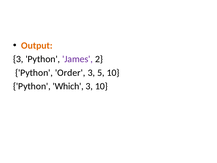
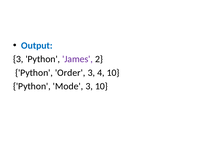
Output colour: orange -> blue (37, 46)
5: 5 -> 4 (101, 73)
Which: Which -> Mode (68, 86)
